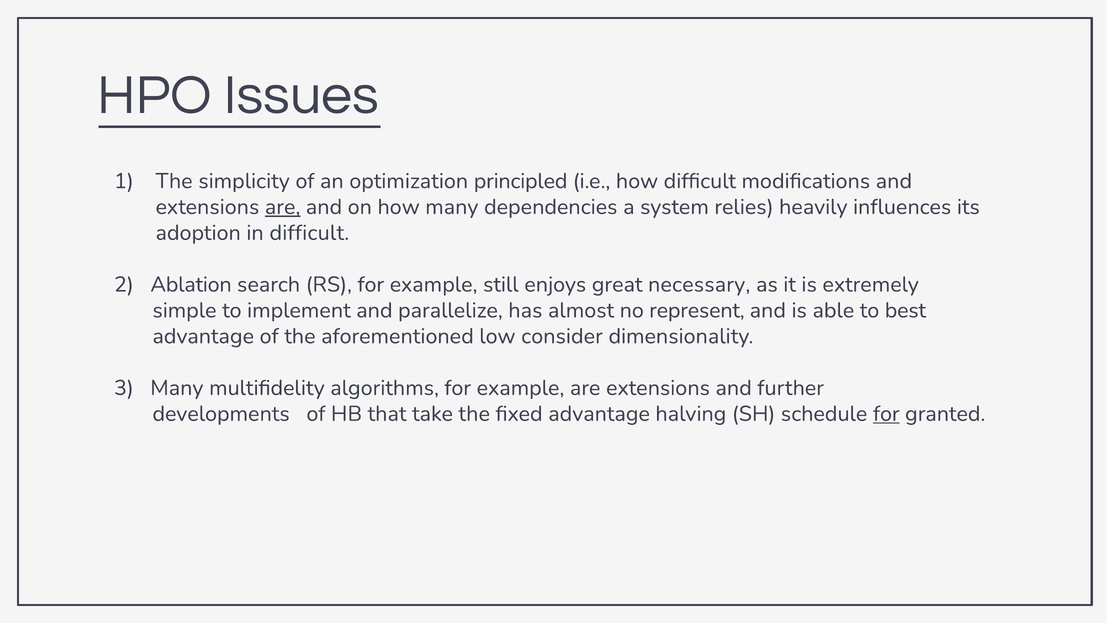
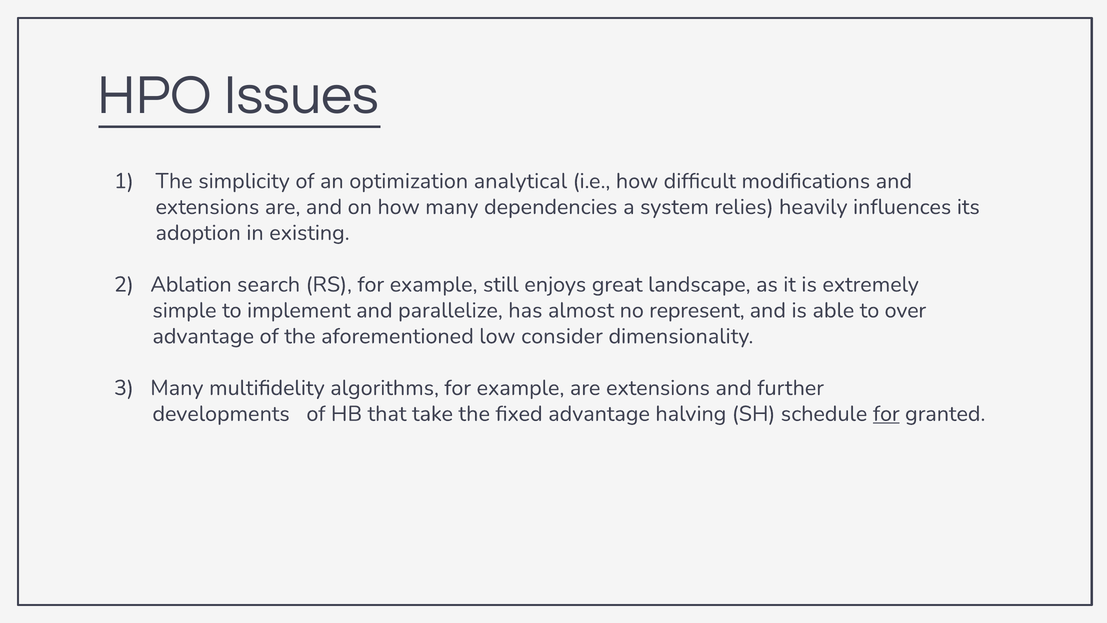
principled: principled -> analytical (520, 181)
are underline: present -> none (283, 207)
in difficult: difficult -> existing (309, 233)
necessary: necessary -> landscape (699, 284)
best: best -> over (905, 310)
